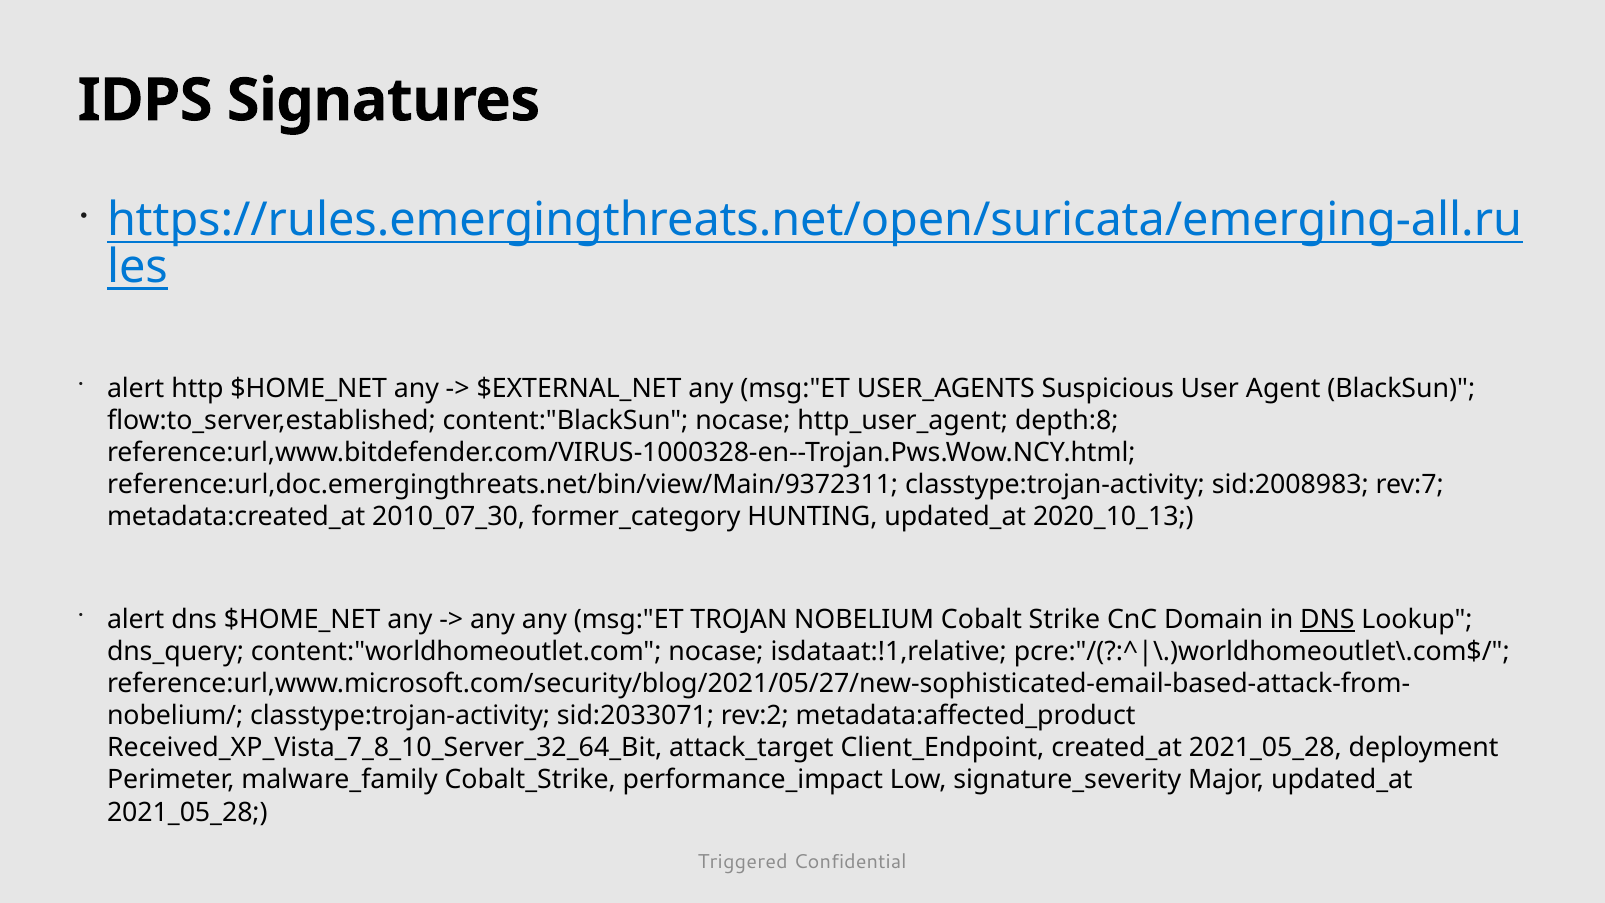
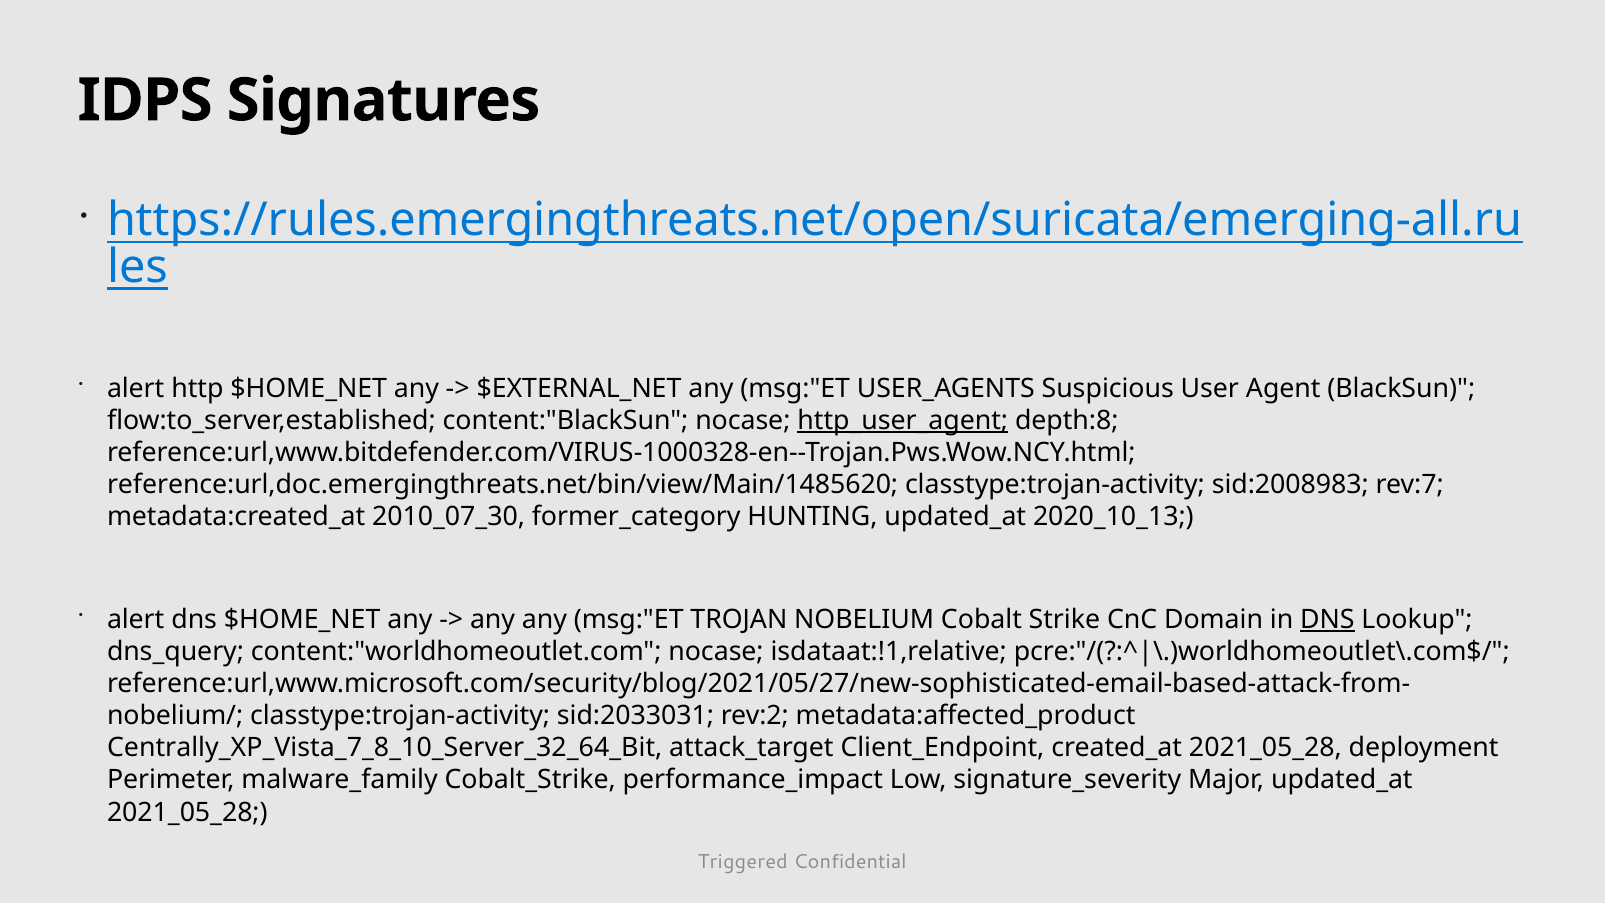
http_user_agent underline: none -> present (903, 420)
reference:url,doc.emergingthreats.net/bin/view/Main/9372311: reference:url,doc.emergingthreats.net/bin/view/Main/9372311 -> reference:url,doc.emergingthreats.net/bin/view/Main/1485620 (503, 484)
sid:2033071: sid:2033071 -> sid:2033031 (636, 716)
Received_XP_Vista_7_8_10_Server_32_64_Bit: Received_XP_Vista_7_8_10_Server_32_64_Bit -> Centrally_XP_Vista_7_8_10_Server_32_64_Bit (385, 748)
